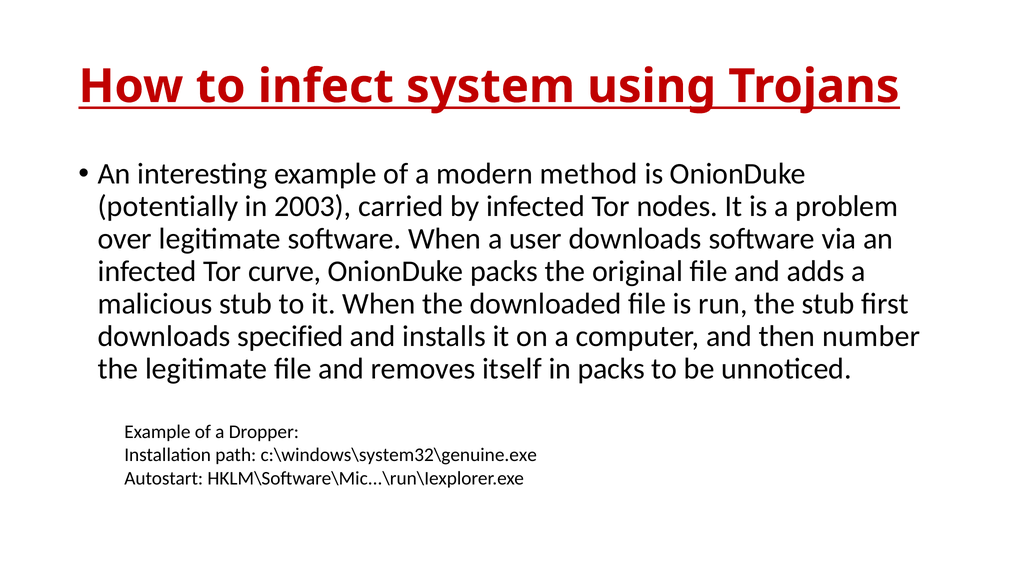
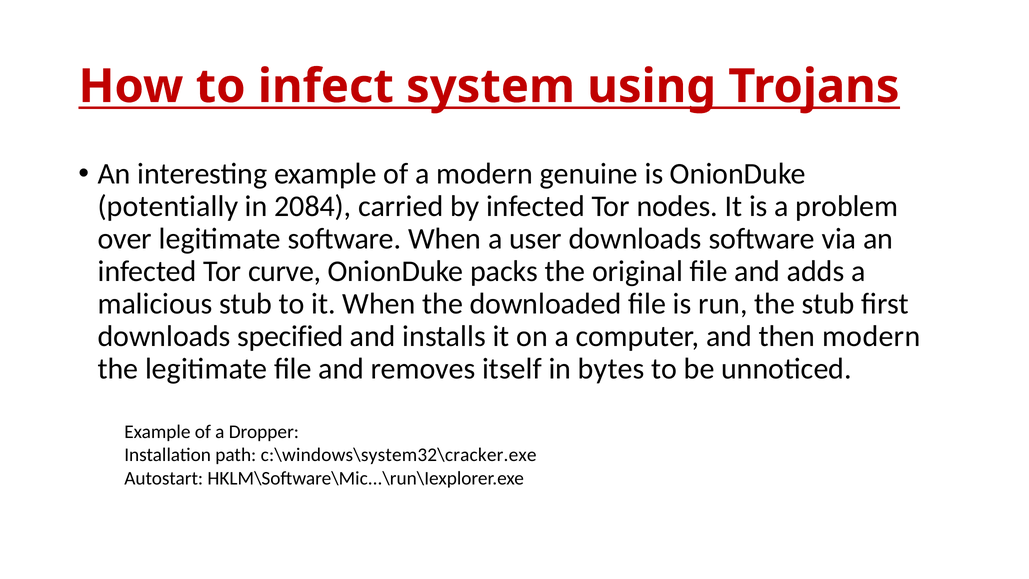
method: method -> genuine (589, 174)
2003: 2003 -> 2084 (313, 206)
then number: number -> modern (871, 336)
in packs: packs -> bytes (611, 368)
c:\windows\system32\genuine.exe: c:\windows\system32\genuine.exe -> c:\windows\system32\cracker.exe (399, 455)
